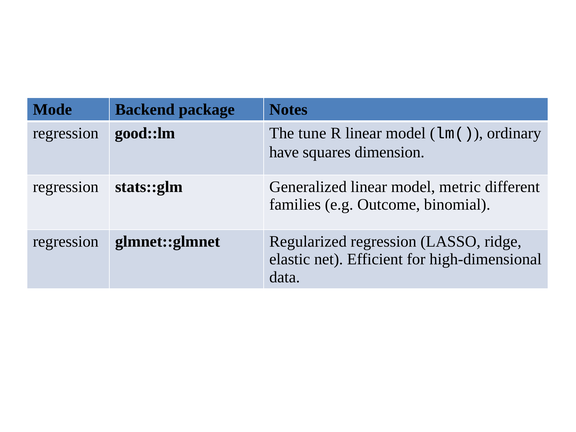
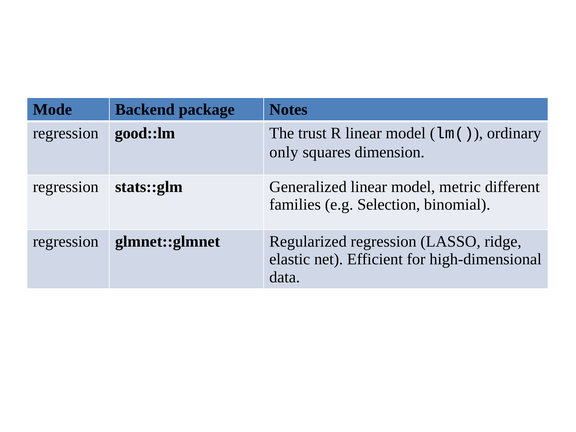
tune: tune -> trust (312, 133)
have: have -> only (284, 152)
Outcome: Outcome -> Selection (389, 205)
